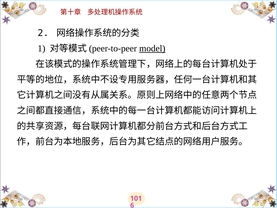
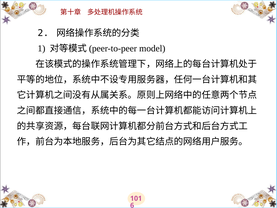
model underline: present -> none (152, 48)
